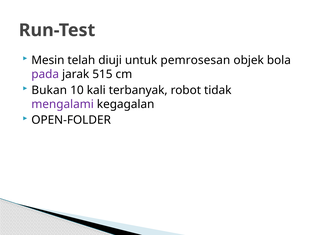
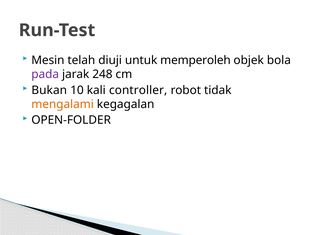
pemrosesan: pemrosesan -> memperoleh (195, 60)
515: 515 -> 248 (102, 74)
terbanyak: terbanyak -> controller (138, 90)
mengalami colour: purple -> orange (63, 104)
